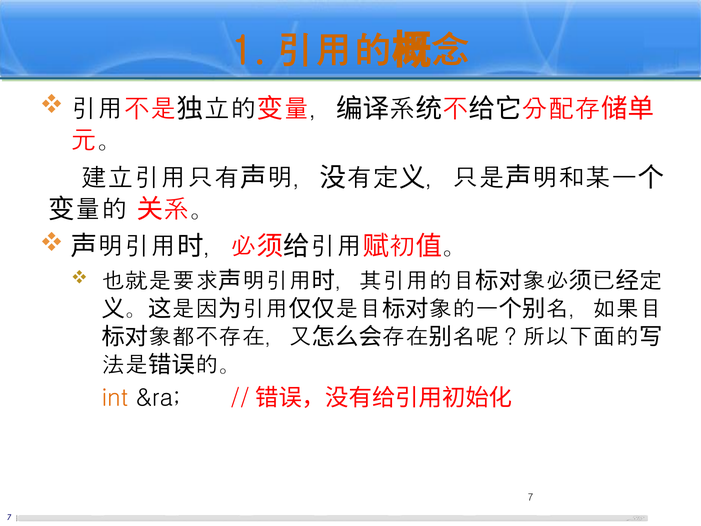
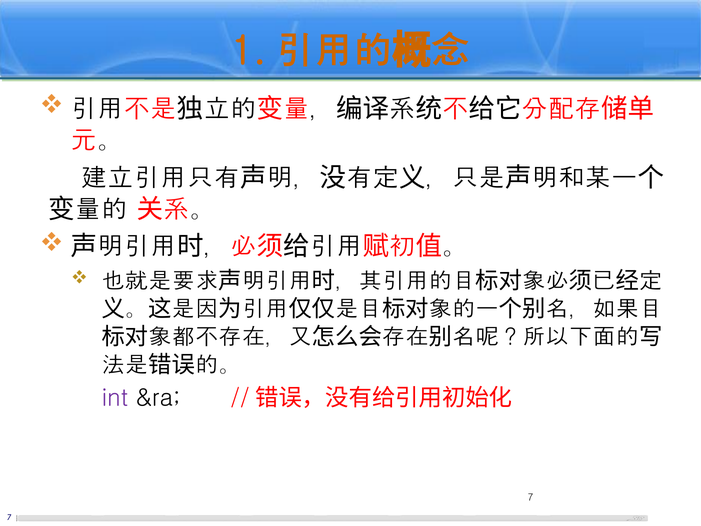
int colour: orange -> purple (115, 398)
